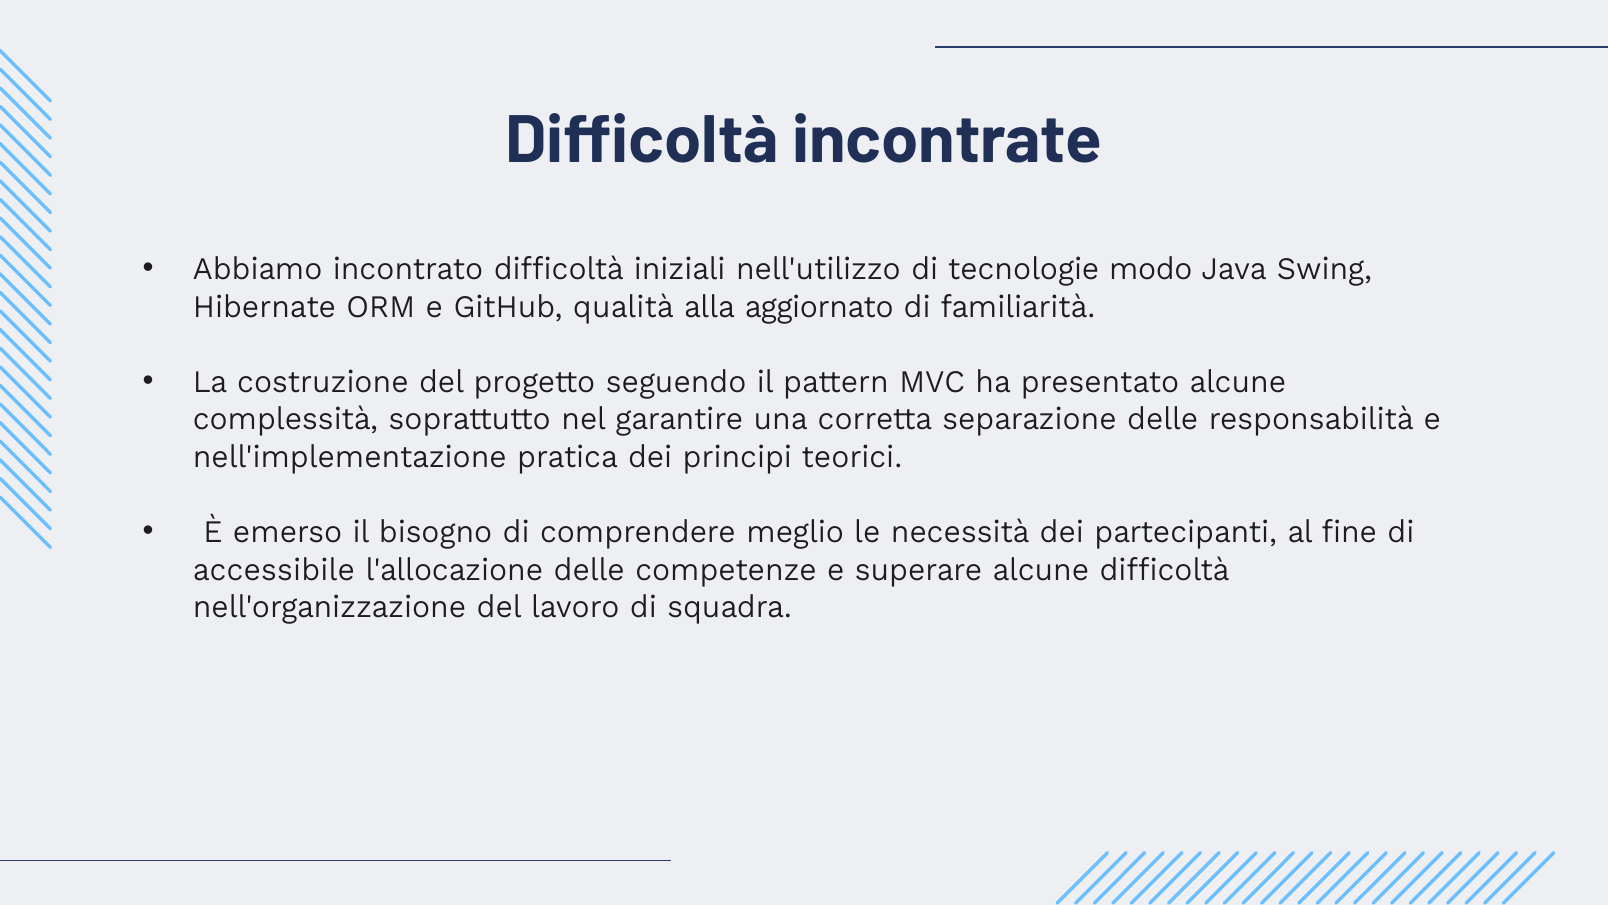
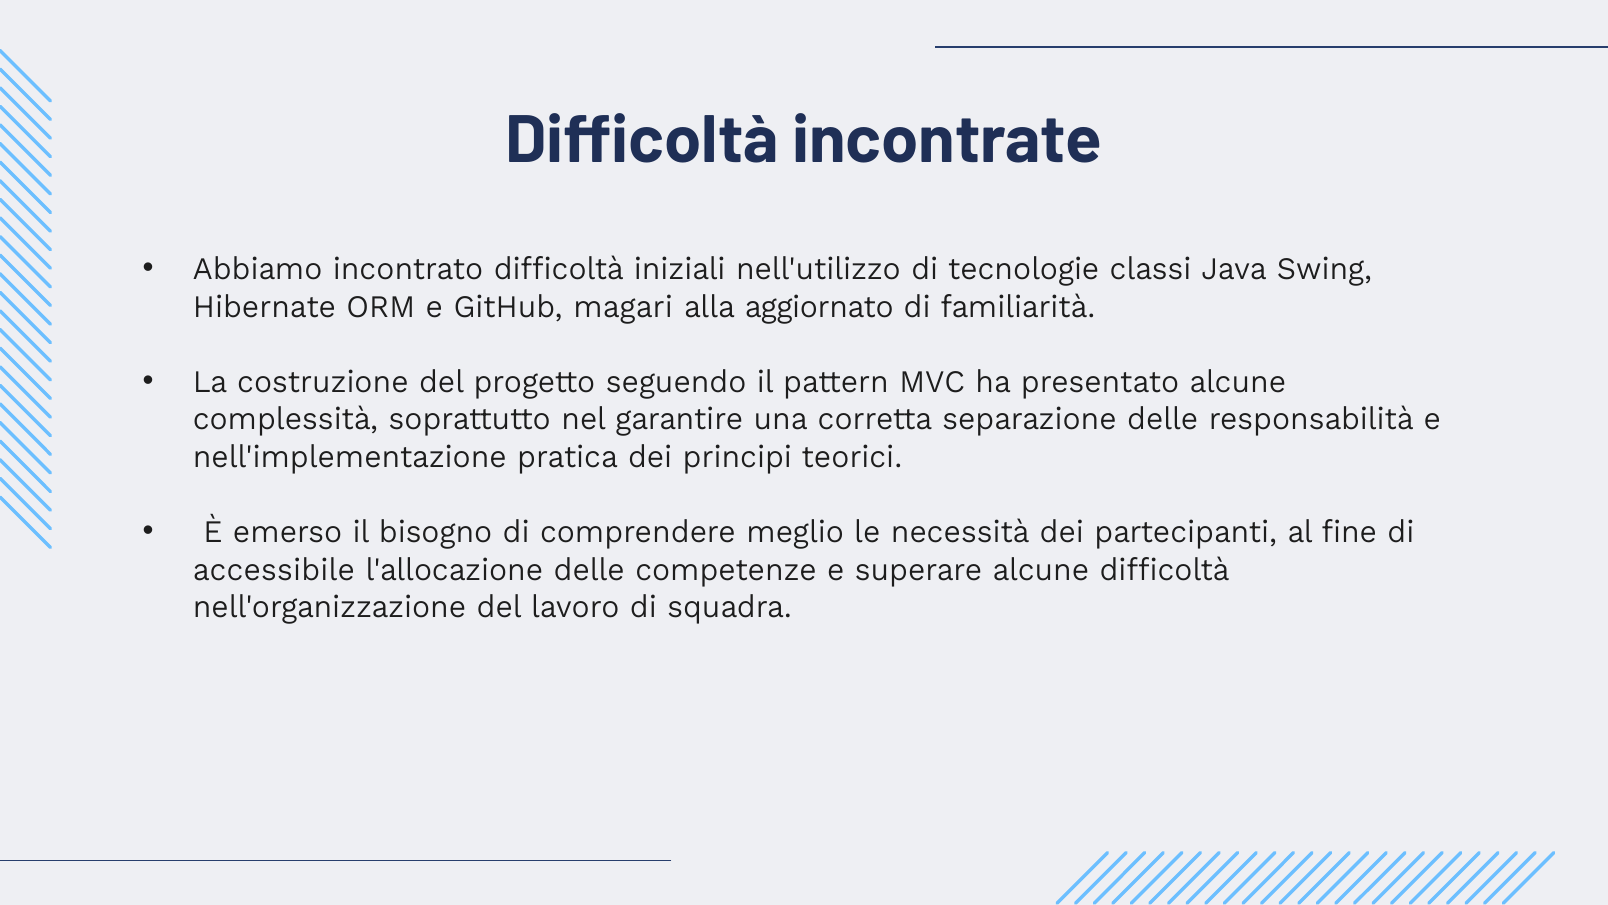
modo: modo -> classi (1151, 269)
qualità: qualità -> magari (623, 307)
